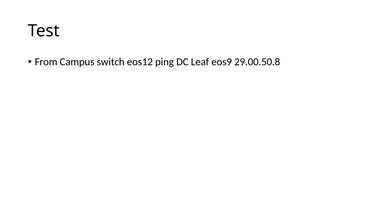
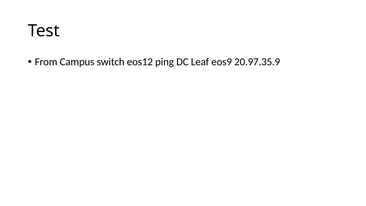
29.00.50.8: 29.00.50.8 -> 20.97.35.9 (257, 62)
